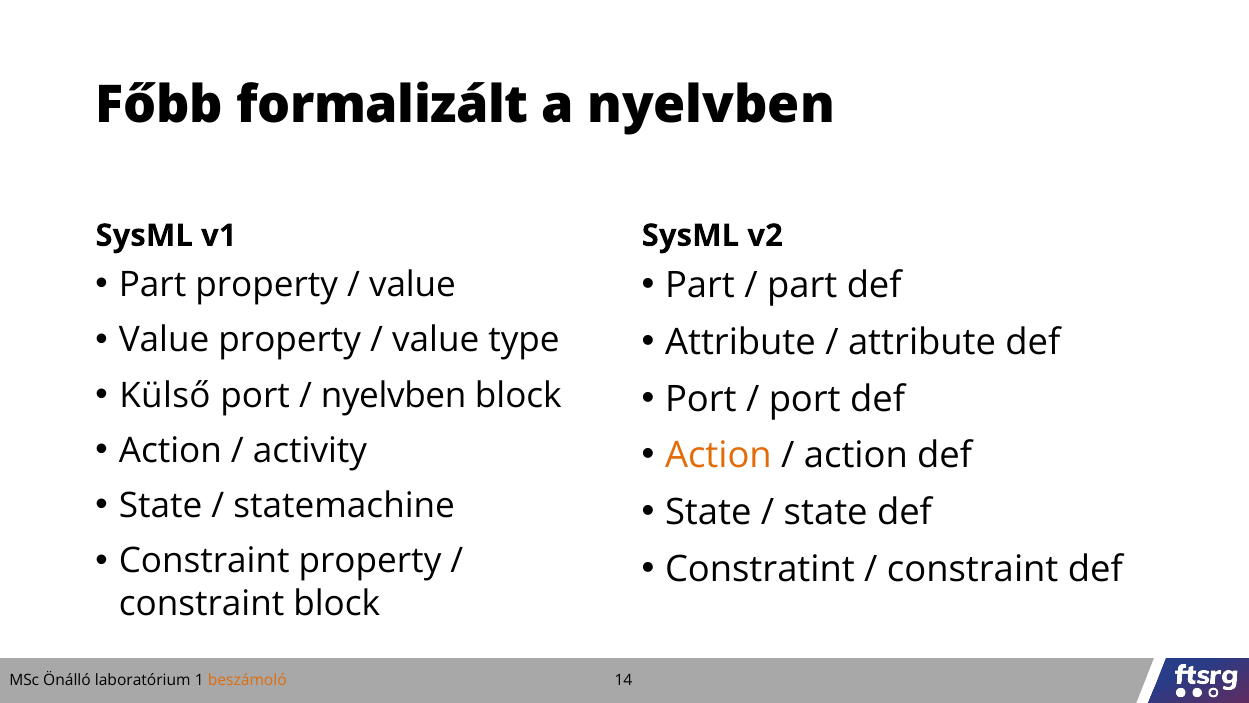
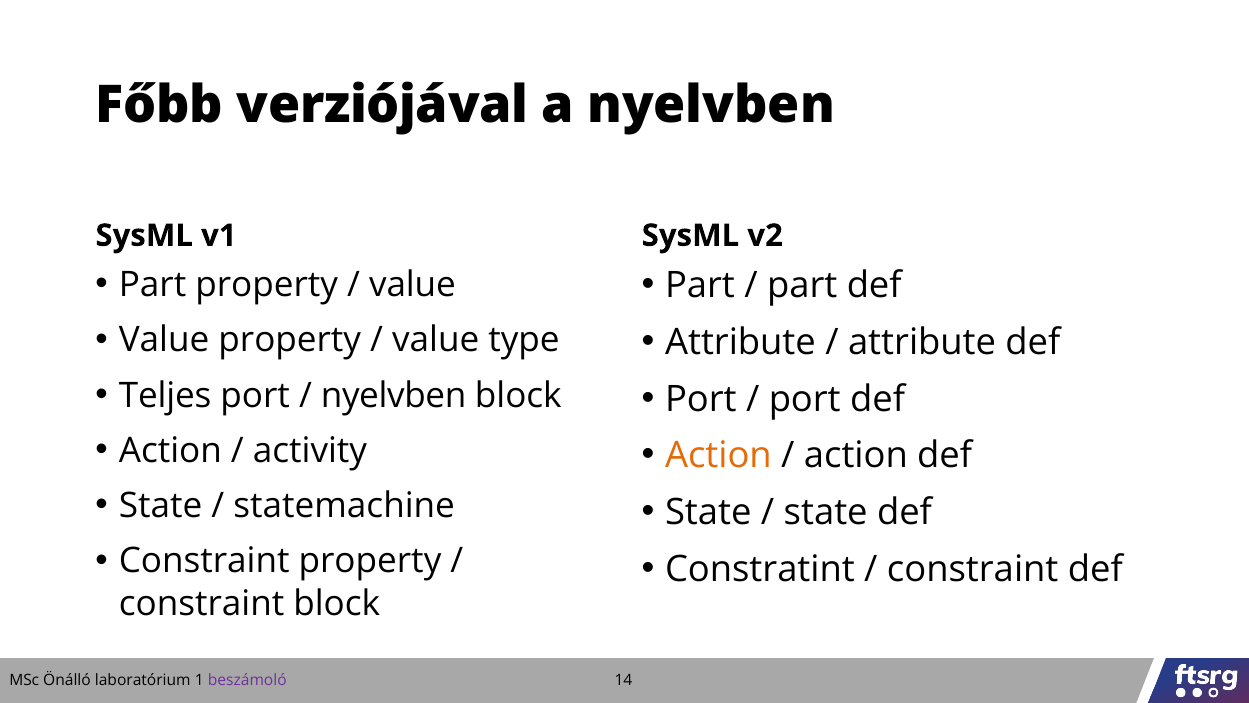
formalizált: formalizált -> verziójával (383, 105)
Külső: Külső -> Teljes (165, 395)
beszámoló colour: orange -> purple (247, 680)
